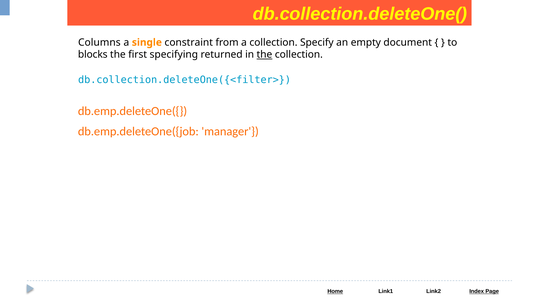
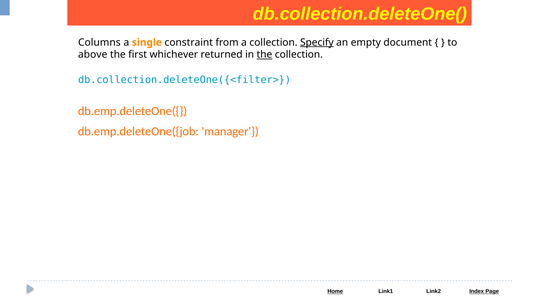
Specify underline: none -> present (317, 42)
blocks: blocks -> above (93, 55)
specifying: specifying -> whichever (174, 55)
